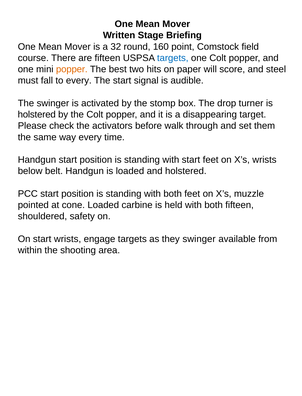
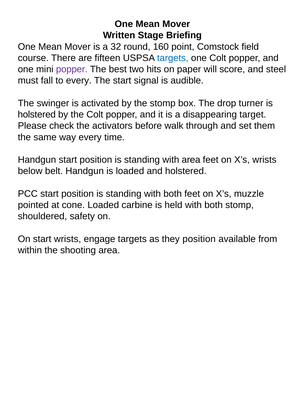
popper colour: orange -> purple (72, 69)
with start: start -> area (191, 160)
both fifteen: fifteen -> stomp (240, 205)
they swinger: swinger -> position (199, 239)
